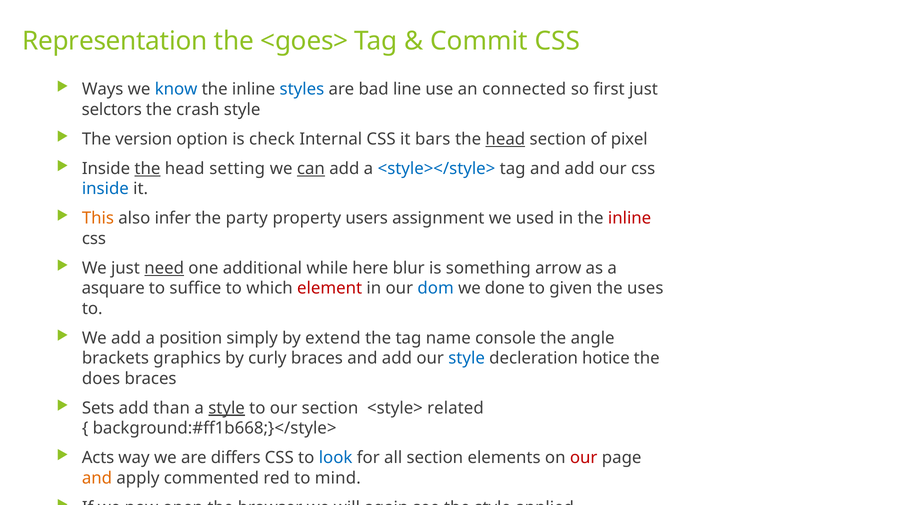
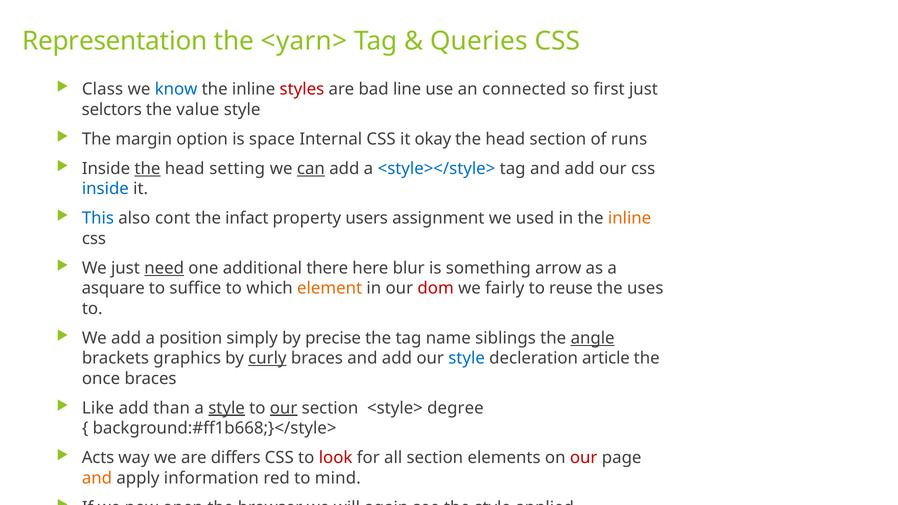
<goes>: <goes> -> <yarn> (304, 41)
Commit: Commit -> Queries (479, 41)
Ways: Ways -> Class (103, 89)
styles colour: blue -> red (302, 89)
crash: crash -> value (198, 109)
version: version -> margin (144, 139)
check: check -> space (272, 139)
bars: bars -> okay (433, 139)
head underline: present -> none (505, 139)
pixel: pixel -> runs (629, 139)
This colour: orange -> blue (98, 218)
infer: infer -> cont (173, 218)
party: party -> infact (247, 218)
inline colour: red -> orange (630, 218)
while: while -> there (327, 268)
element colour: red -> orange (330, 288)
dom colour: blue -> red (436, 288)
done: done -> fairly (505, 288)
given: given -> reuse (571, 288)
extend: extend -> precise (333, 338)
console: console -> siblings (506, 338)
angle underline: none -> present (593, 338)
curly underline: none -> present (267, 358)
hotice: hotice -> article (606, 358)
does: does -> once (101, 379)
Sets: Sets -> Like (98, 408)
our underline: none -> present (284, 408)
related: related -> degree (455, 408)
look colour: blue -> red (336, 458)
commented: commented -> information (211, 478)
